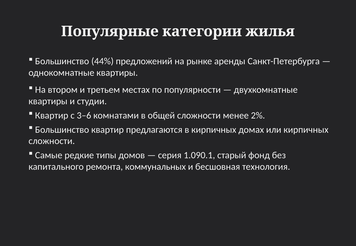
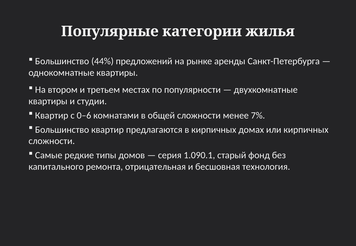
3–6: 3–6 -> 0–6 (84, 116)
2%: 2% -> 7% (258, 116)
коммунальных: коммунальных -> отрицательная (155, 167)
